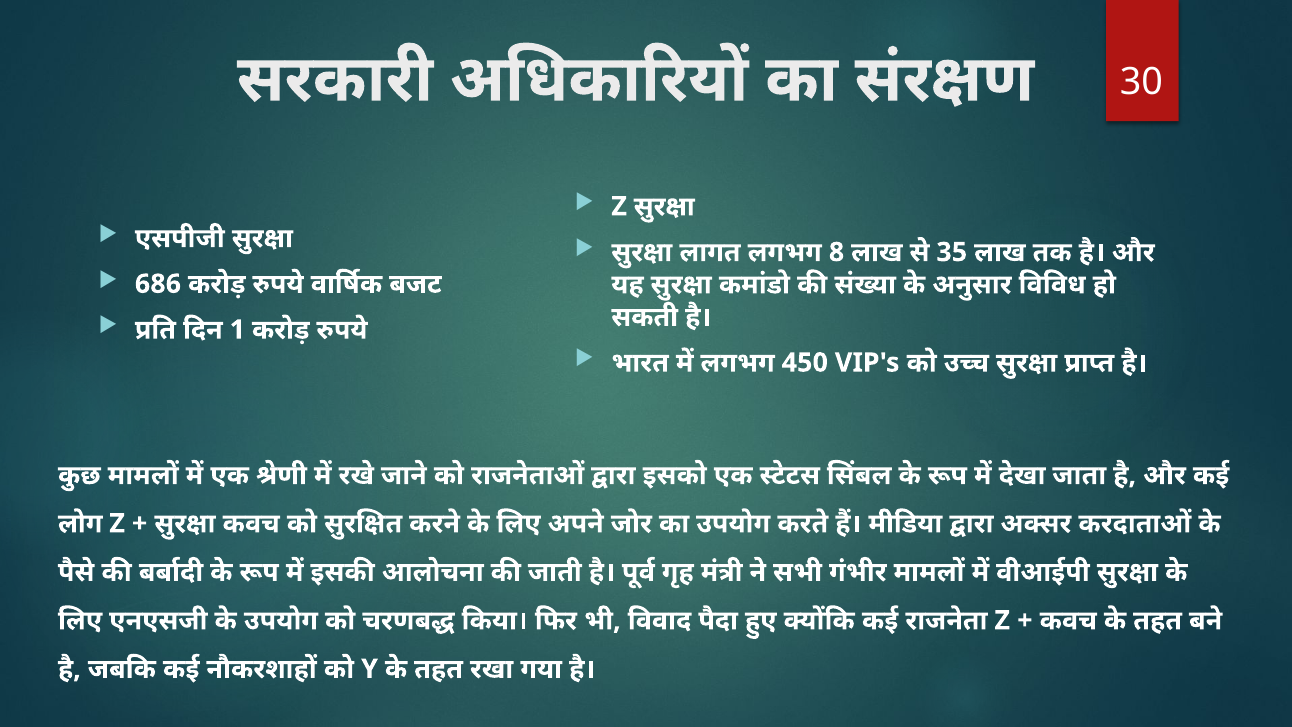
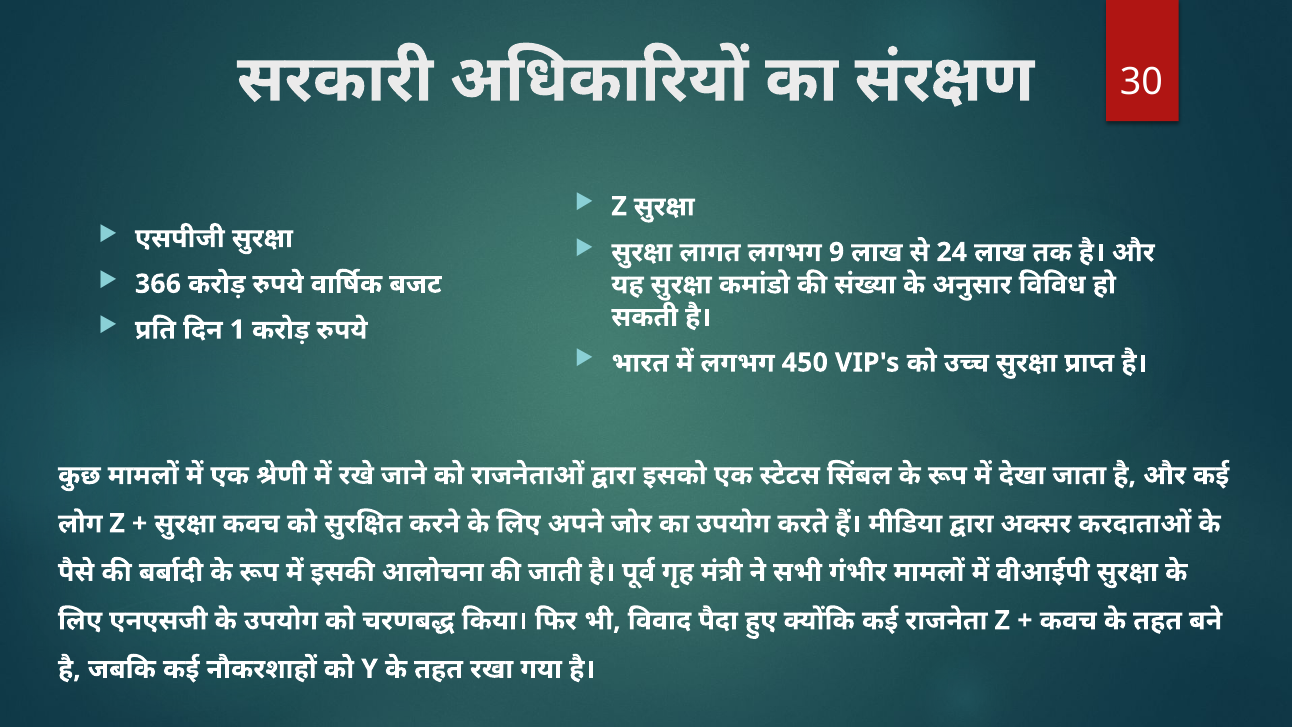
8: 8 -> 9 (837, 252)
35: 35 -> 24 (952, 252)
686: 686 -> 366 (158, 284)
